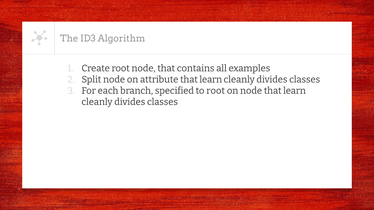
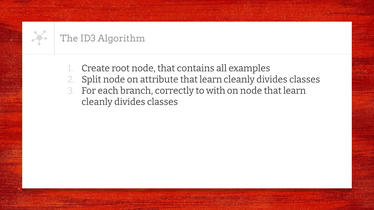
specified: specified -> correctly (174, 91)
to root: root -> with (216, 91)
